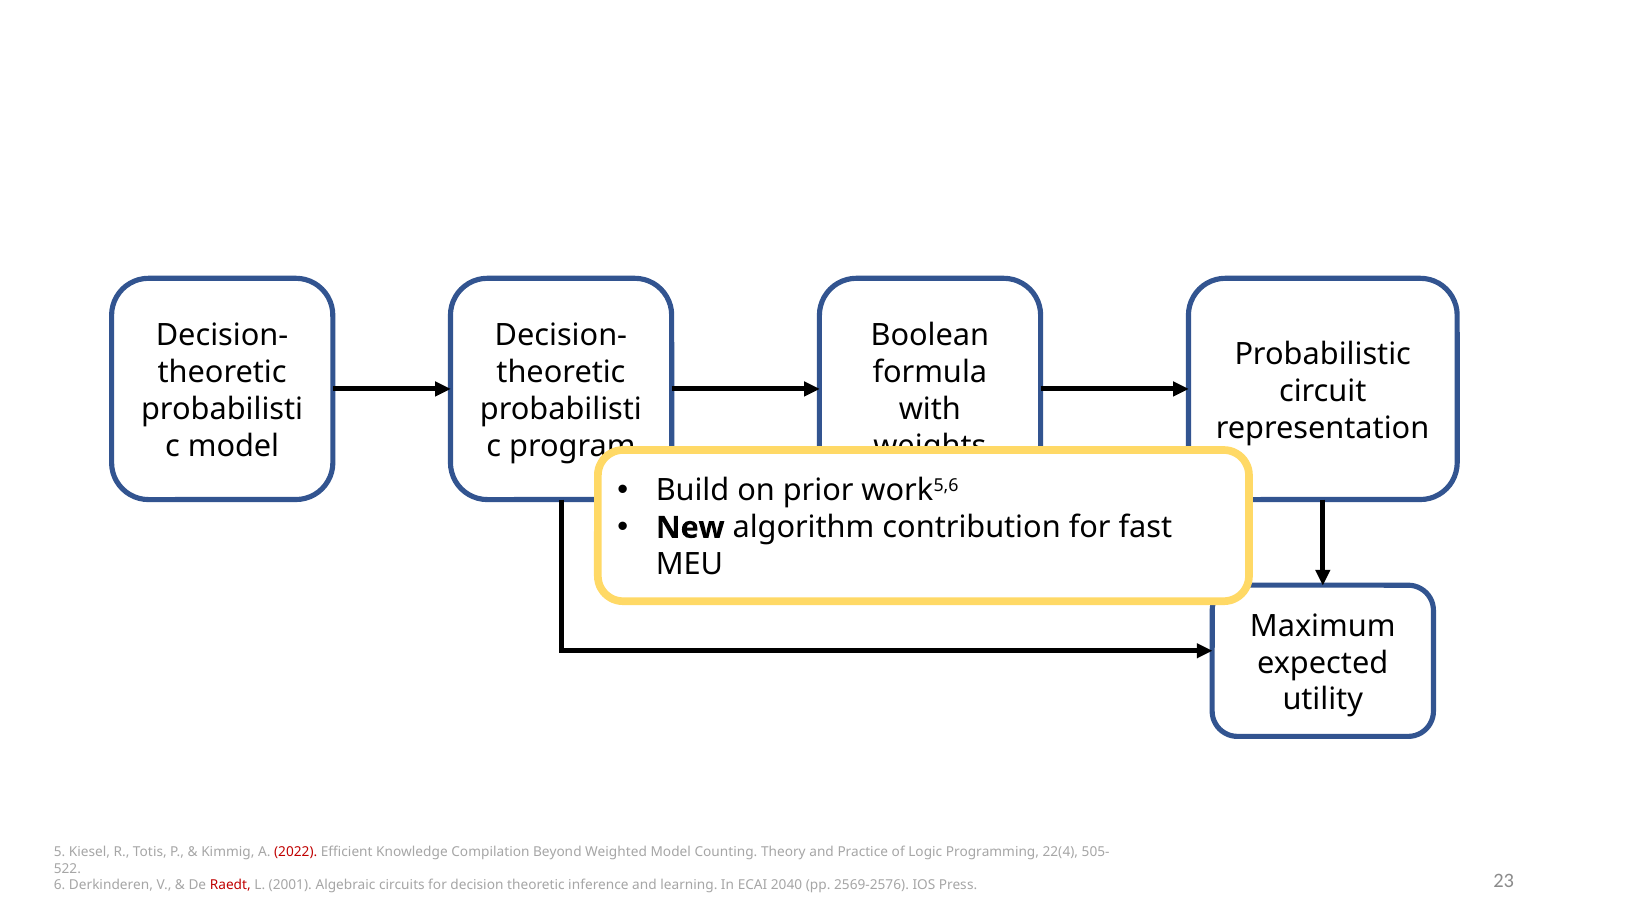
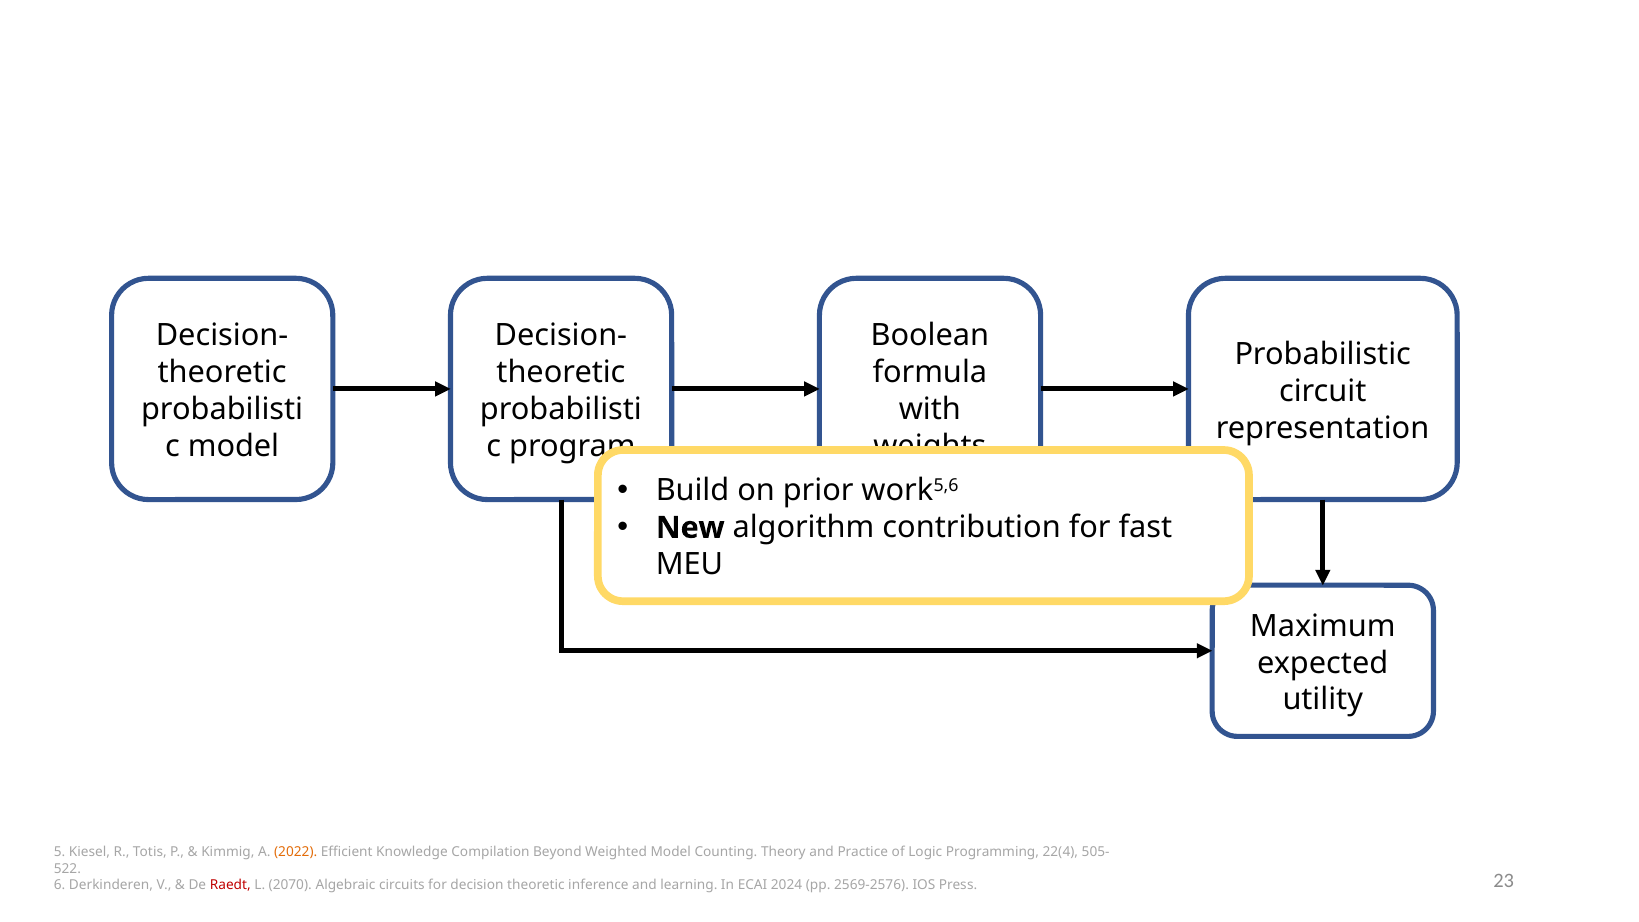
2022 colour: red -> orange (296, 852)
2001: 2001 -> 2070 (290, 885)
2040: 2040 -> 2024 (787, 885)
